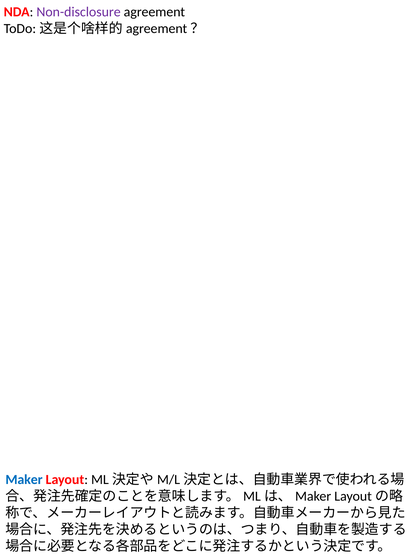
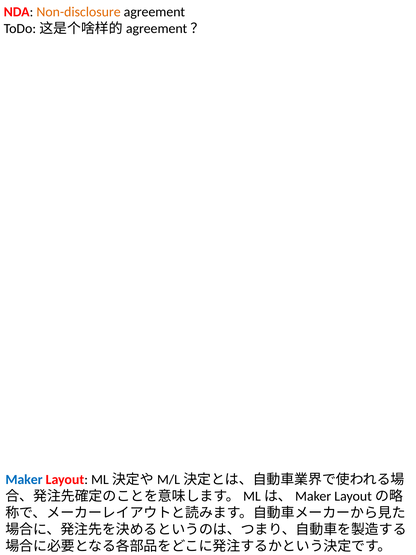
Non-disclosure colour: purple -> orange (79, 12)
